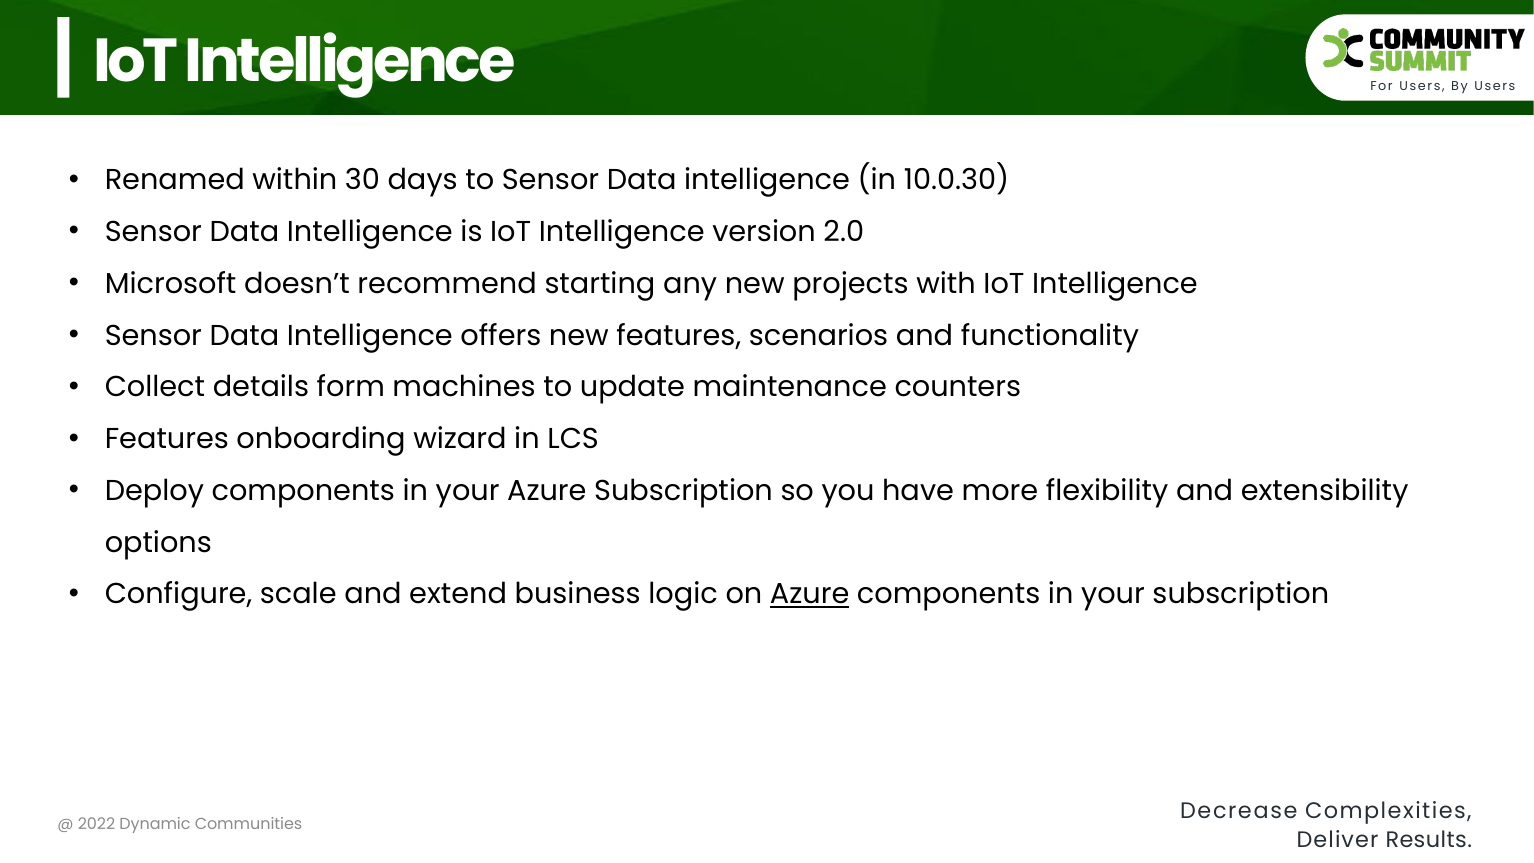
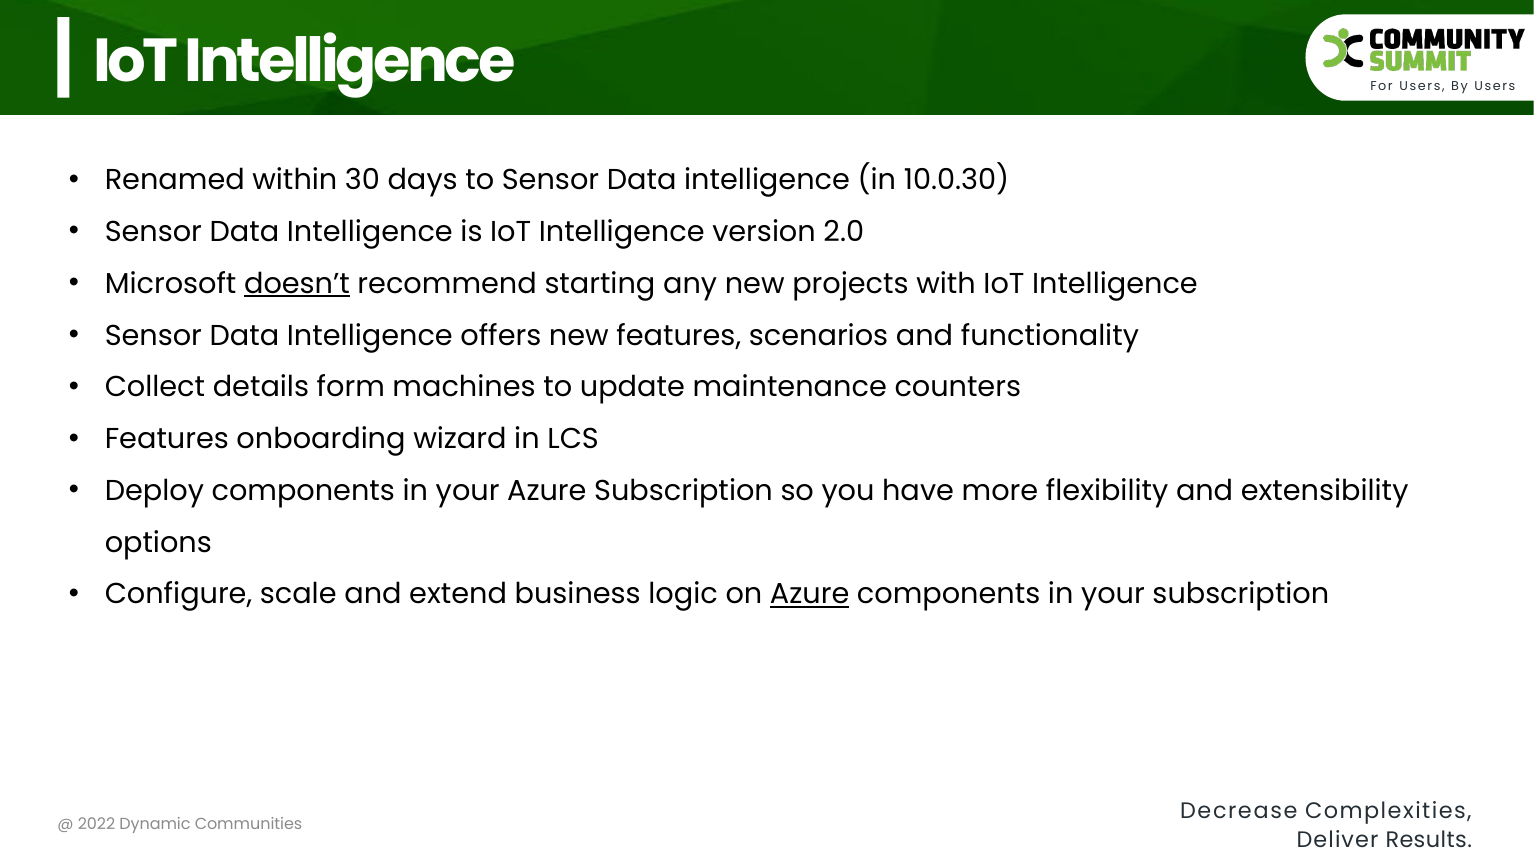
doesn’t underline: none -> present (297, 284)
